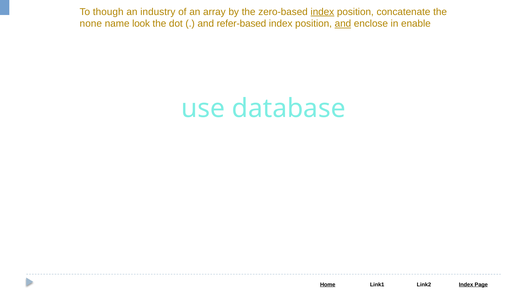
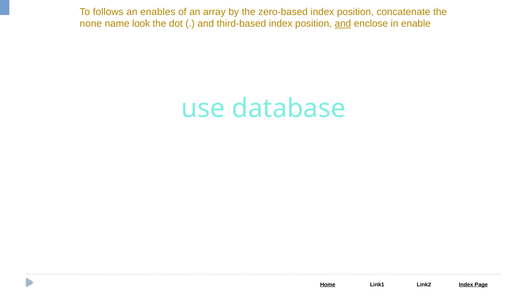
though: though -> follows (108, 12)
industry: industry -> enables (158, 12)
index underline: present -> none (322, 12)
refer-based: refer-based -> third-based (241, 24)
